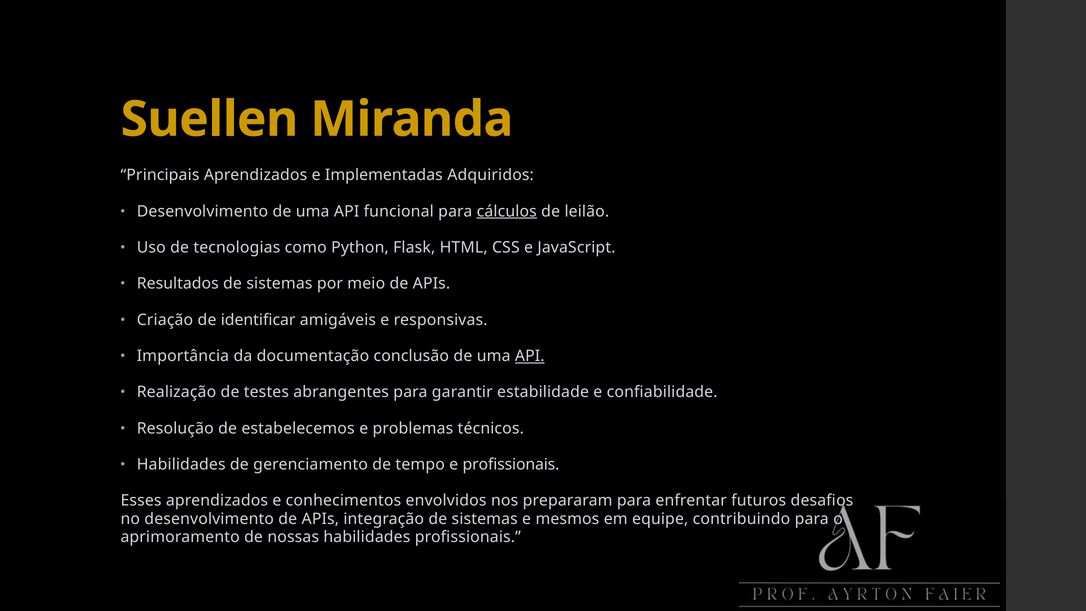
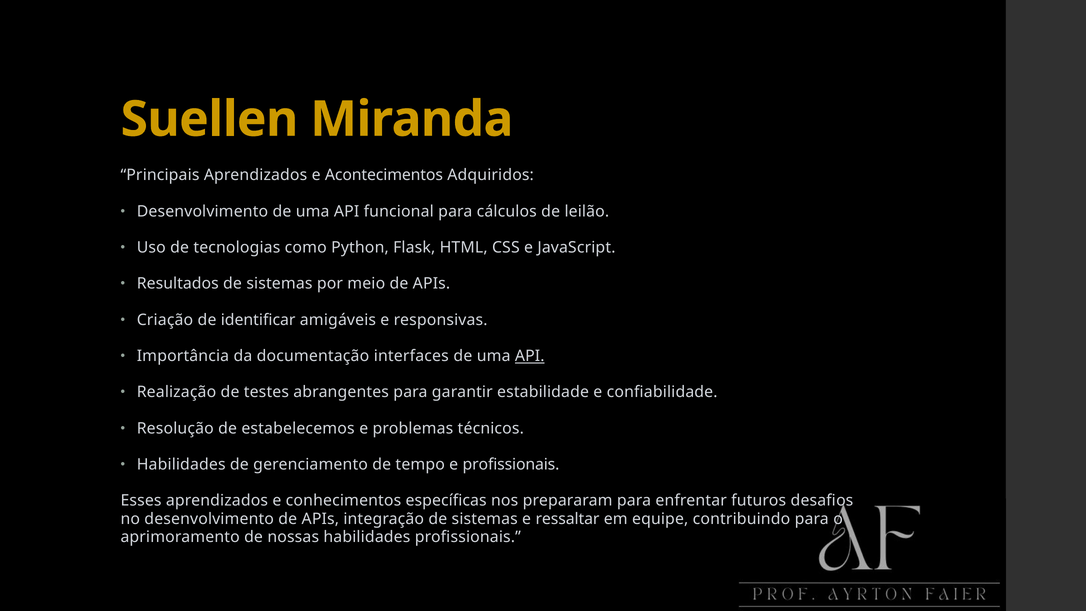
Implementadas: Implementadas -> Acontecimentos (384, 175)
cálculos underline: present -> none (507, 211)
conclusão: conclusão -> interfaces (411, 356)
envolvidos: envolvidos -> específicas (446, 501)
mesmos: mesmos -> ressaltar (568, 519)
